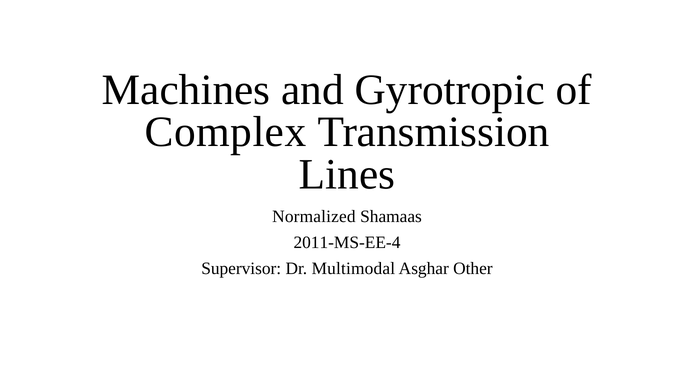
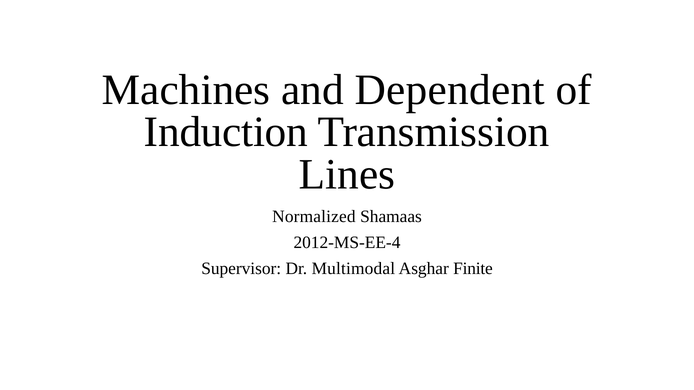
Gyrotropic: Gyrotropic -> Dependent (450, 90)
Complex: Complex -> Induction (226, 132)
2011-MS-EE-4: 2011-MS-EE-4 -> 2012-MS-EE-4 (347, 243)
Other: Other -> Finite (473, 269)
